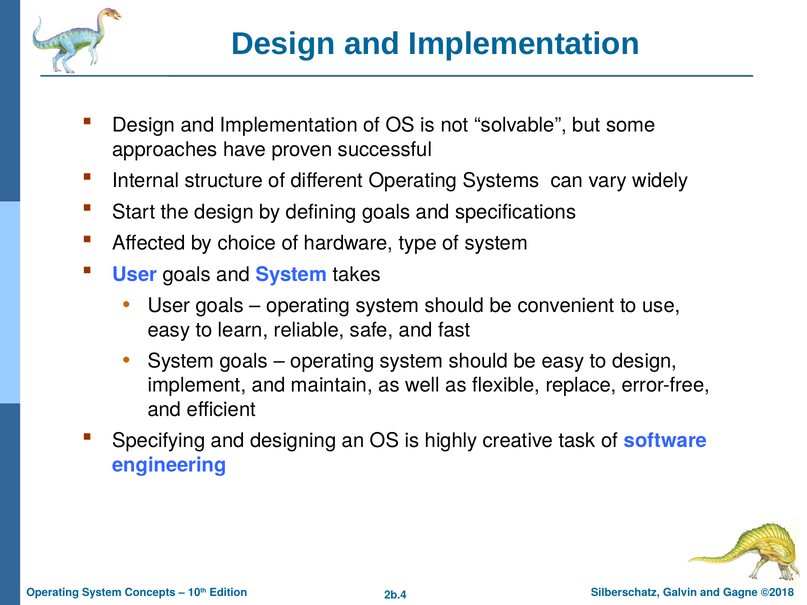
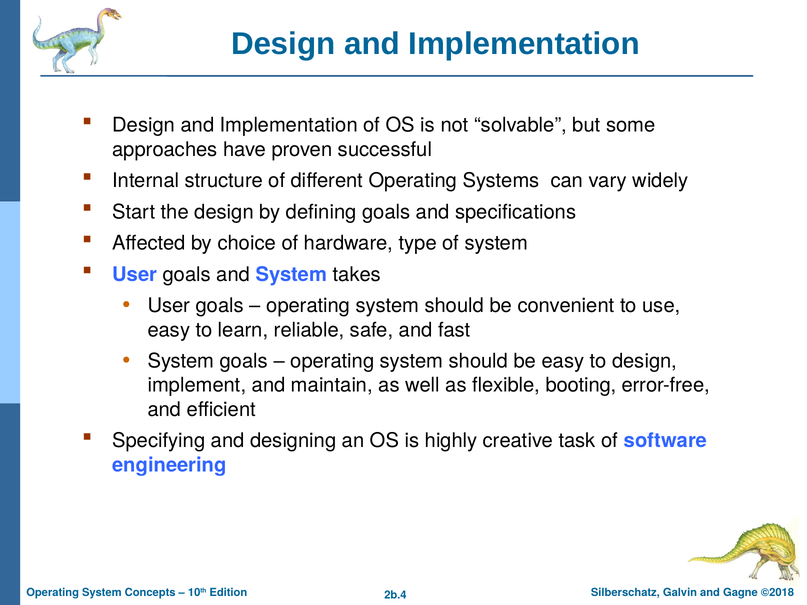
replace: replace -> booting (581, 385)
